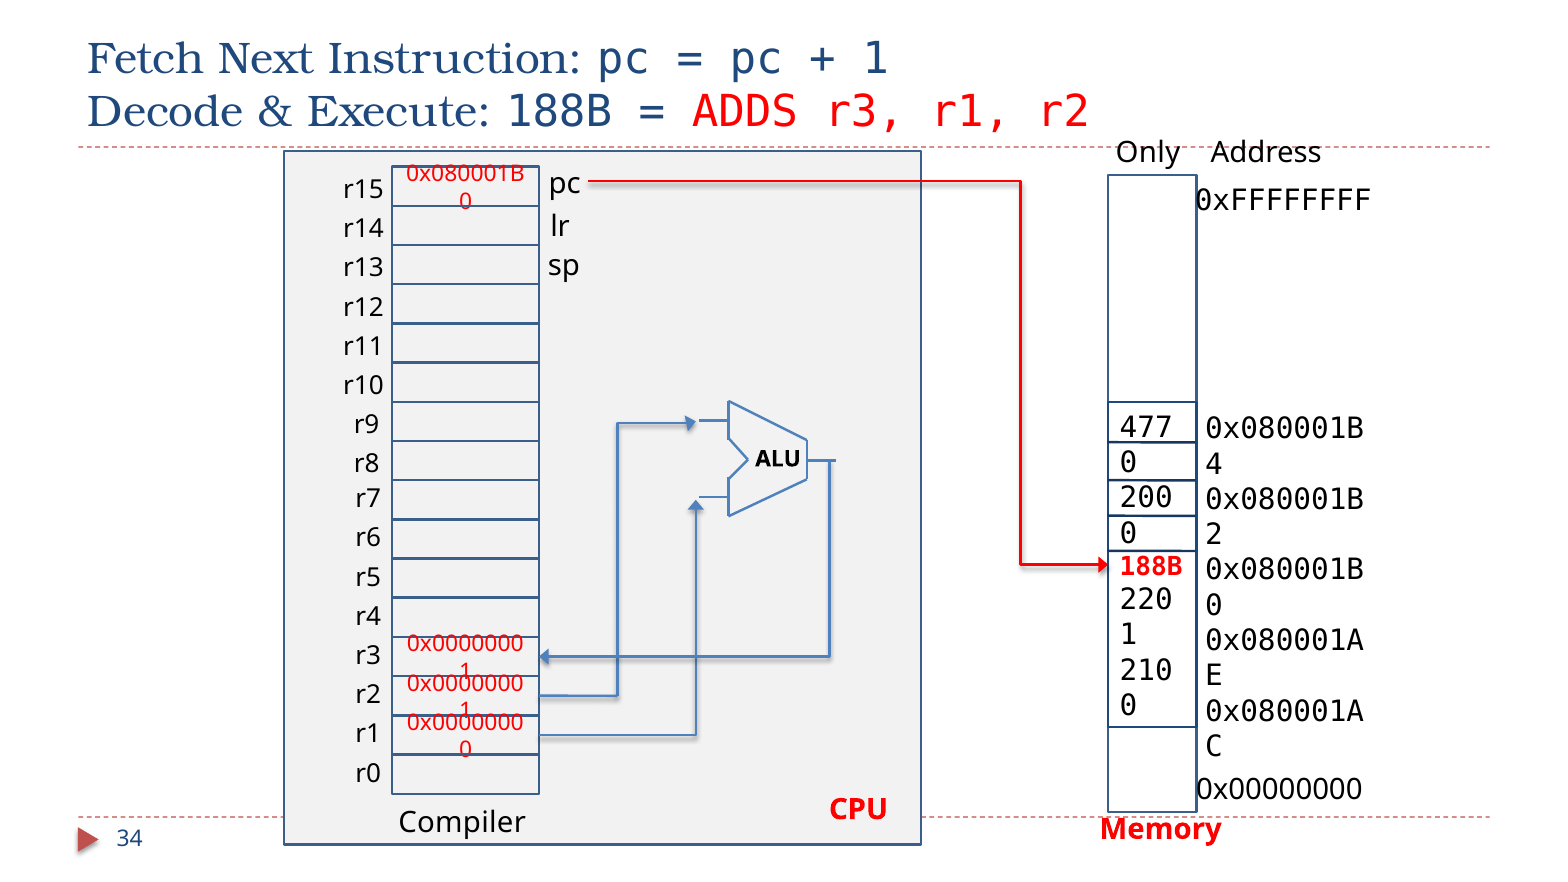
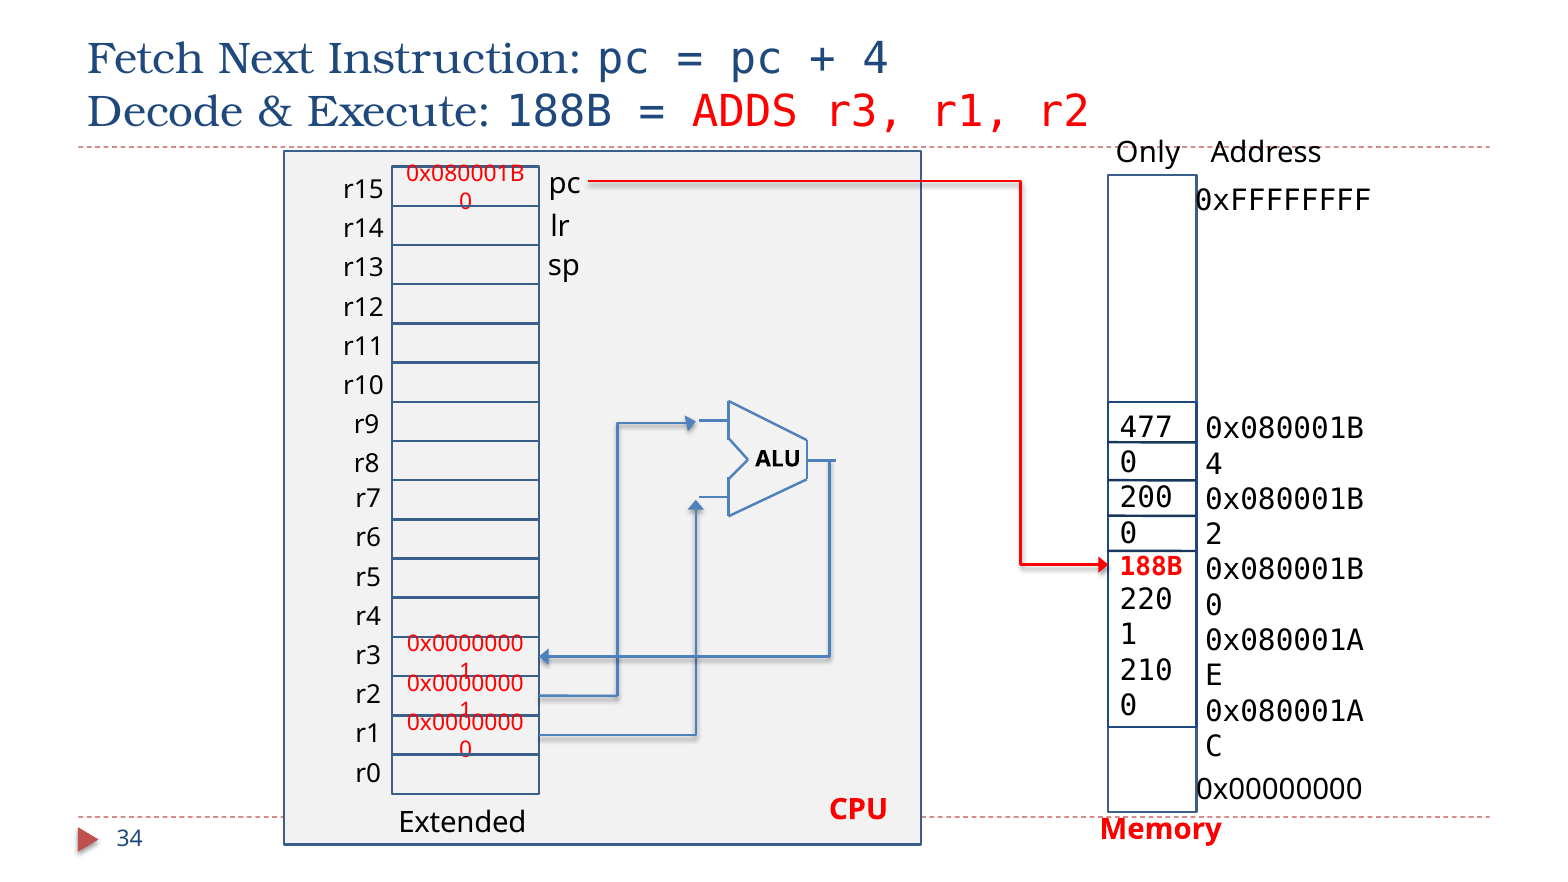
1: 1 -> 4 (876, 59)
Compiler: Compiler -> Extended (462, 823)
